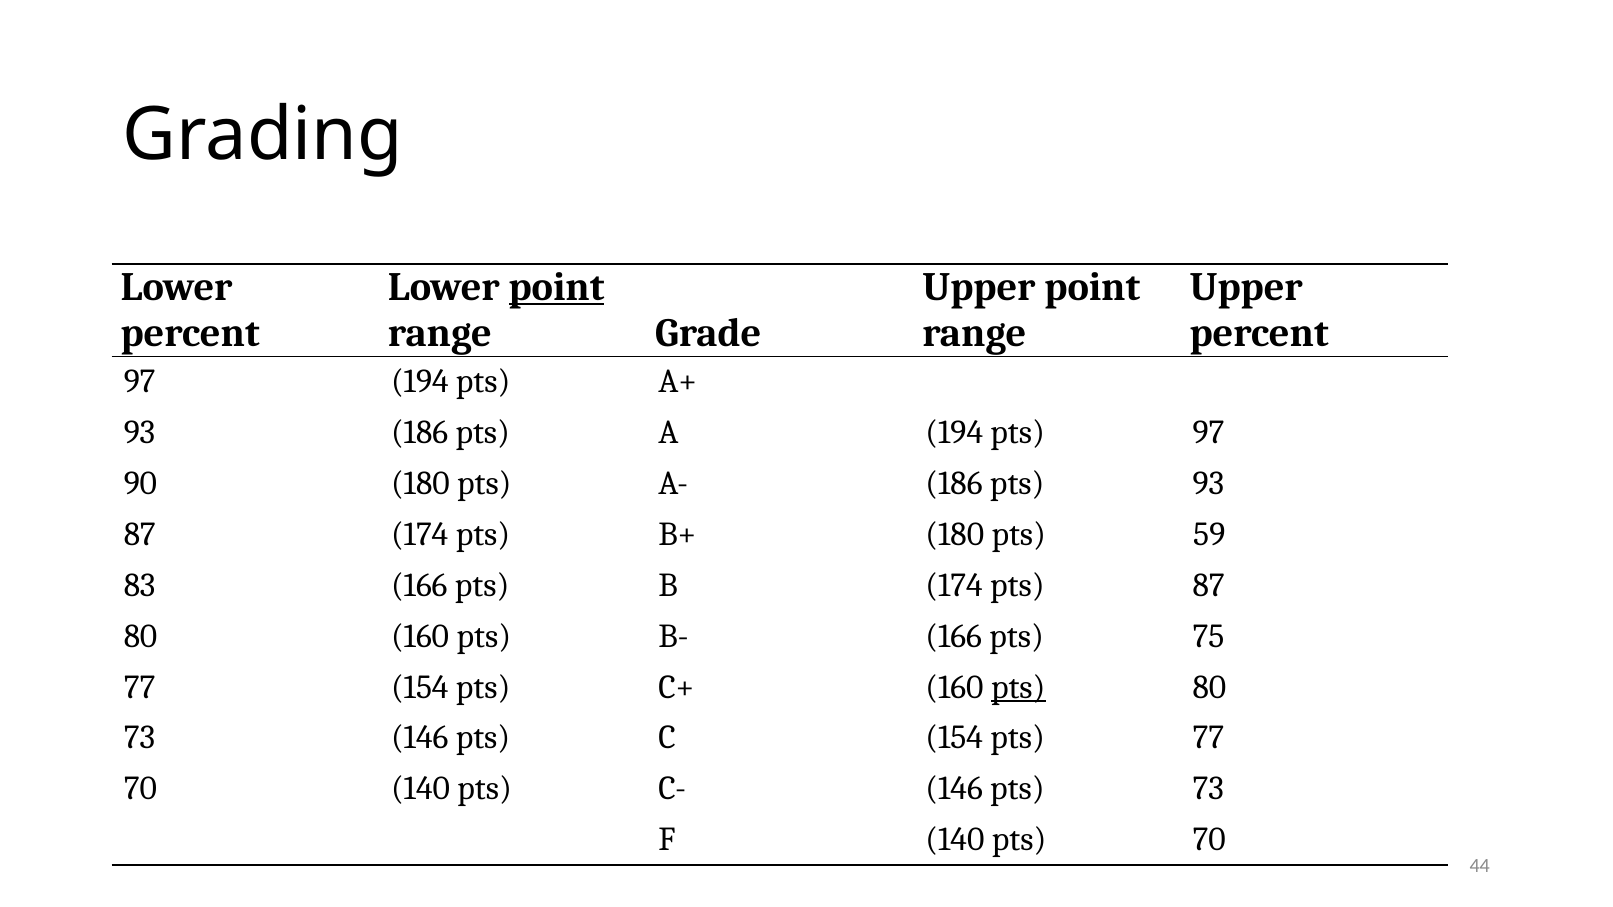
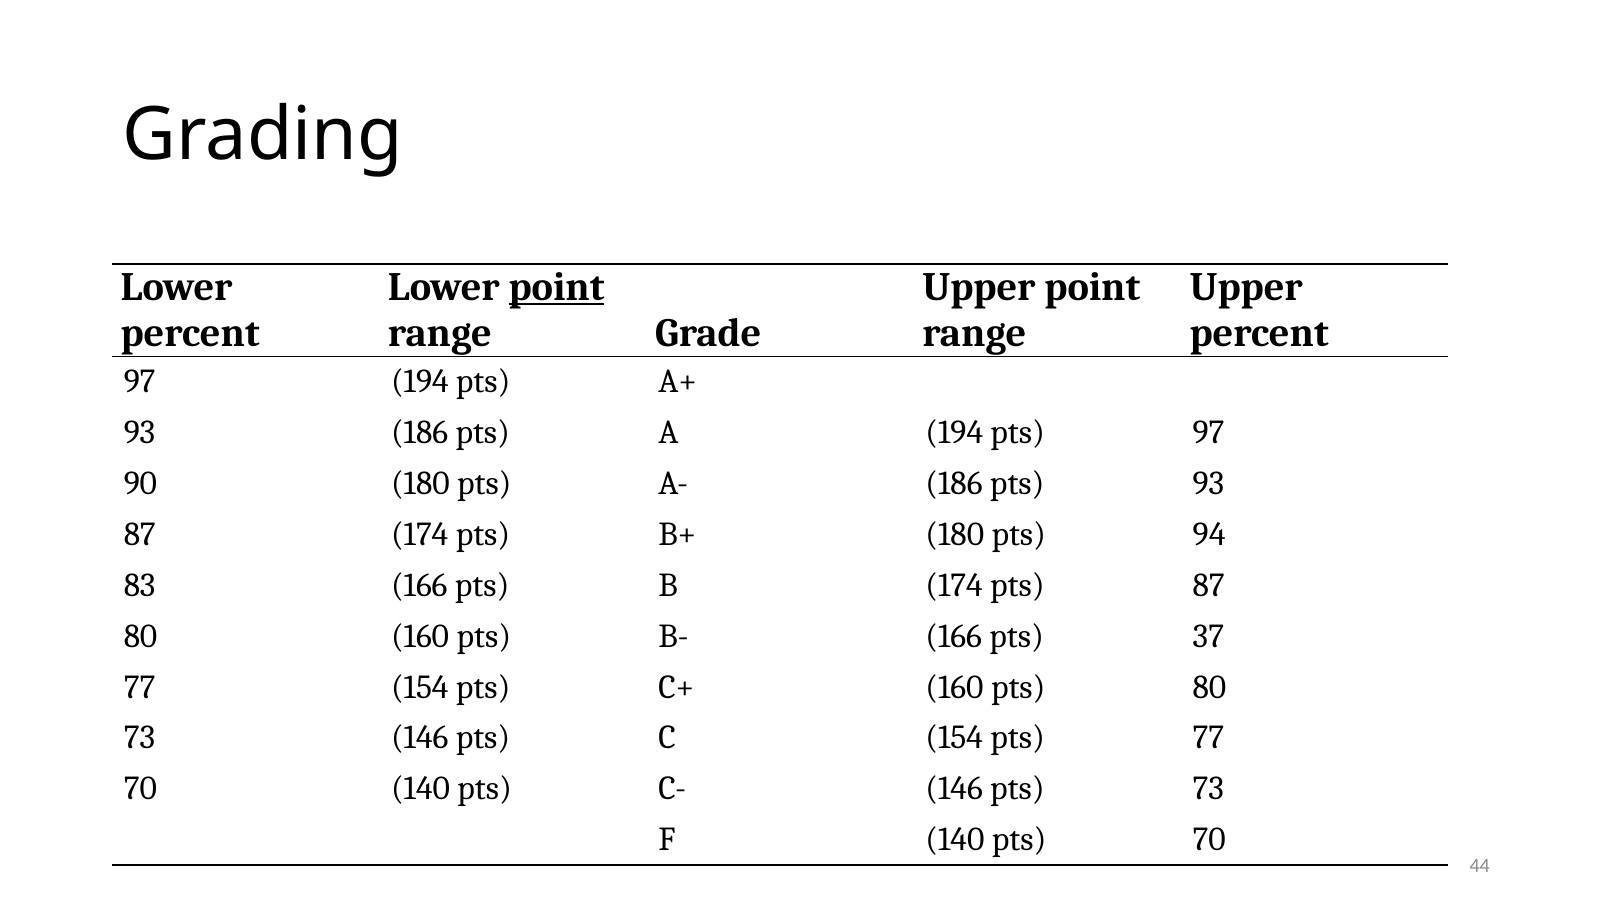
59: 59 -> 94 (1209, 535)
75: 75 -> 37 (1208, 636)
pts underline: present -> none (1018, 687)
